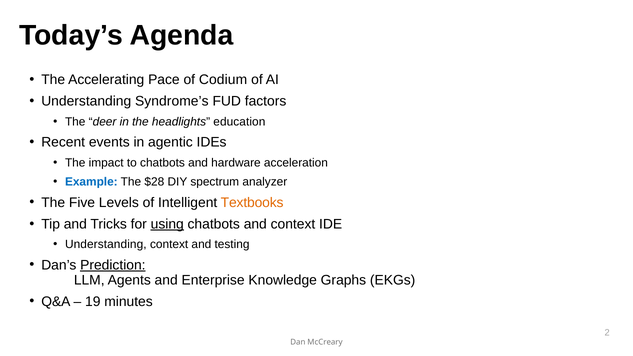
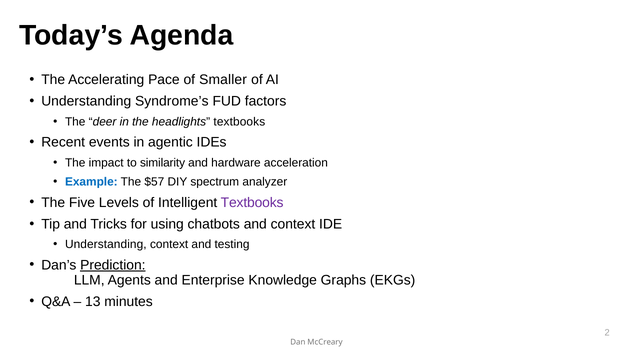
Codium: Codium -> Smaller (223, 80)
headlights education: education -> textbooks (239, 122)
to chatbots: chatbots -> similarity (163, 163)
$28: $28 -> $57 (154, 182)
Textbooks colour: orange -> purple (252, 203)
using underline: present -> none (167, 224)
19: 19 -> 13 (93, 302)
